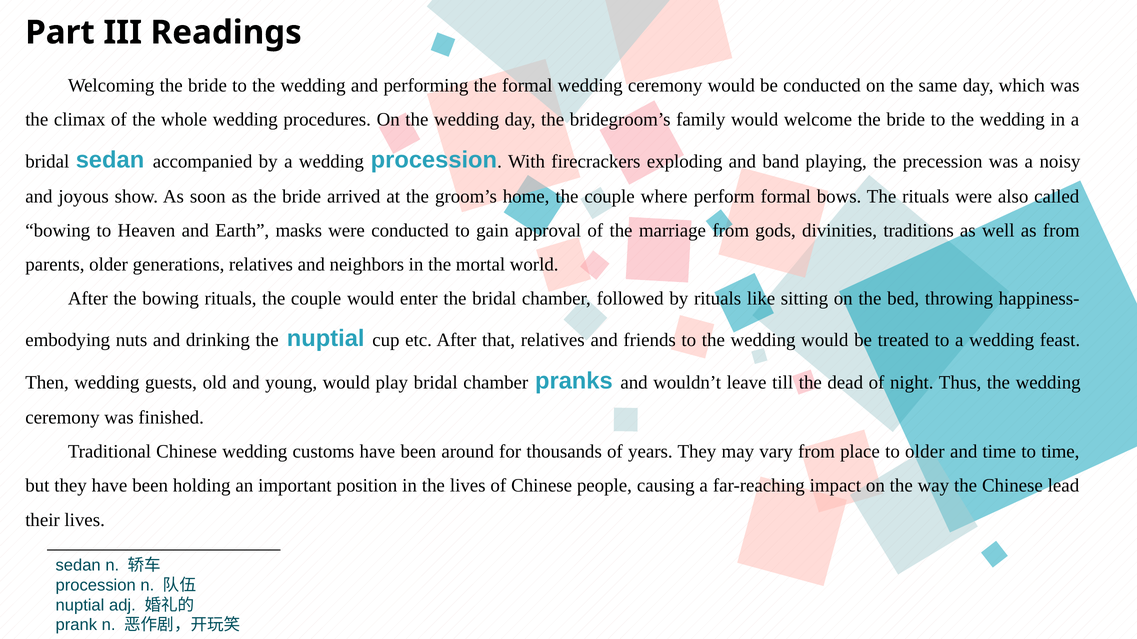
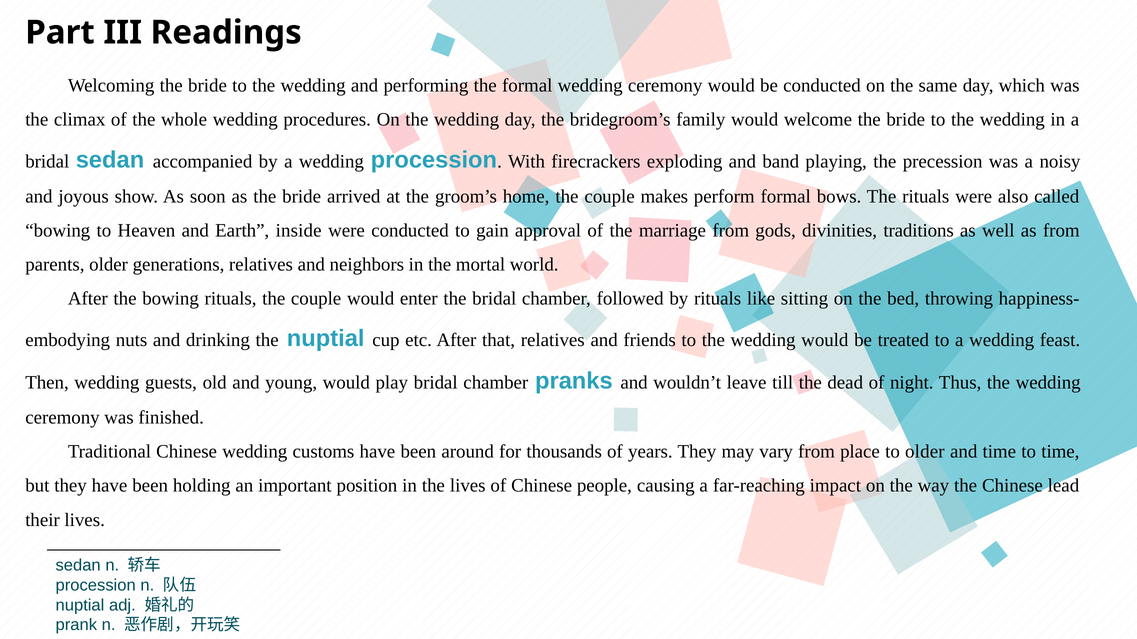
where: where -> makes (664, 196)
masks: masks -> inside (299, 231)
